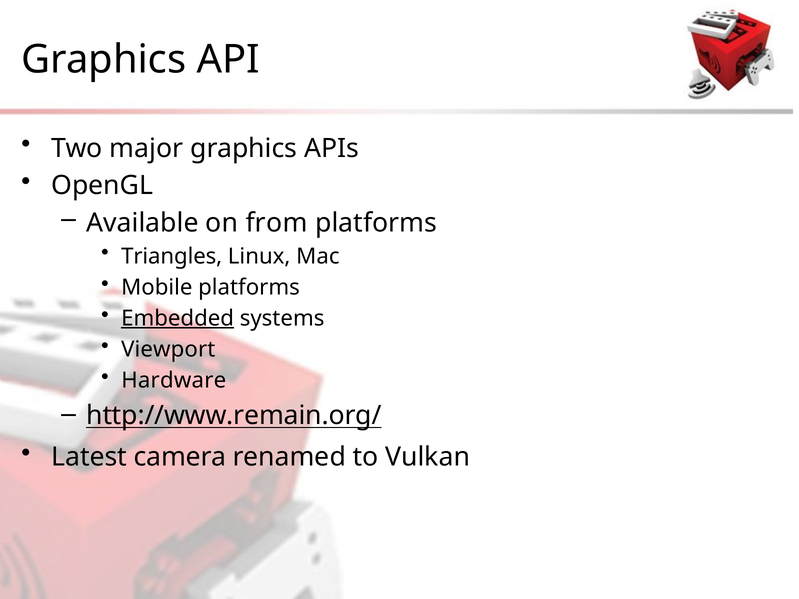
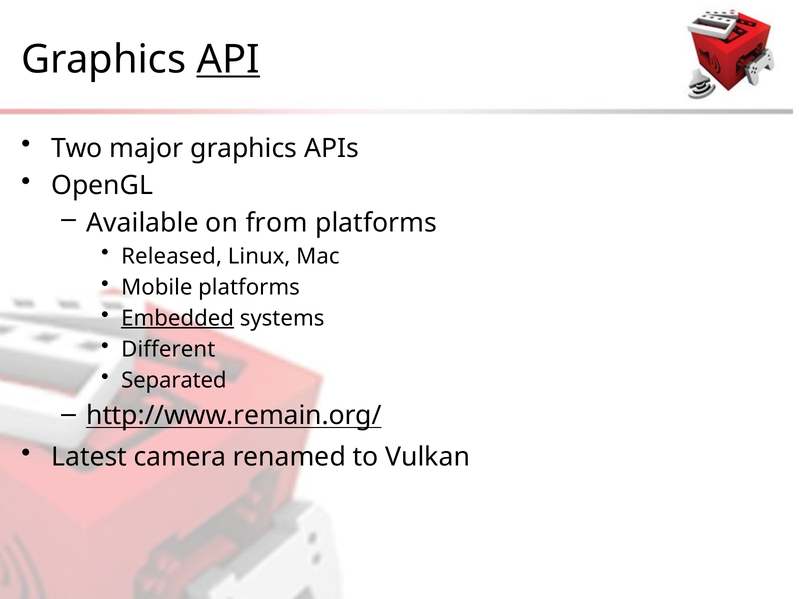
API underline: none -> present (228, 59)
Triangles: Triangles -> Released (172, 256)
Viewport: Viewport -> Different (168, 350)
Hardware: Hardware -> Separated (174, 381)
